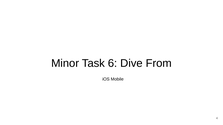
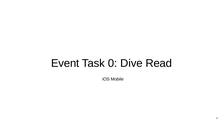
Minor: Minor -> Event (65, 63)
6: 6 -> 0 (113, 63)
From: From -> Read (159, 63)
